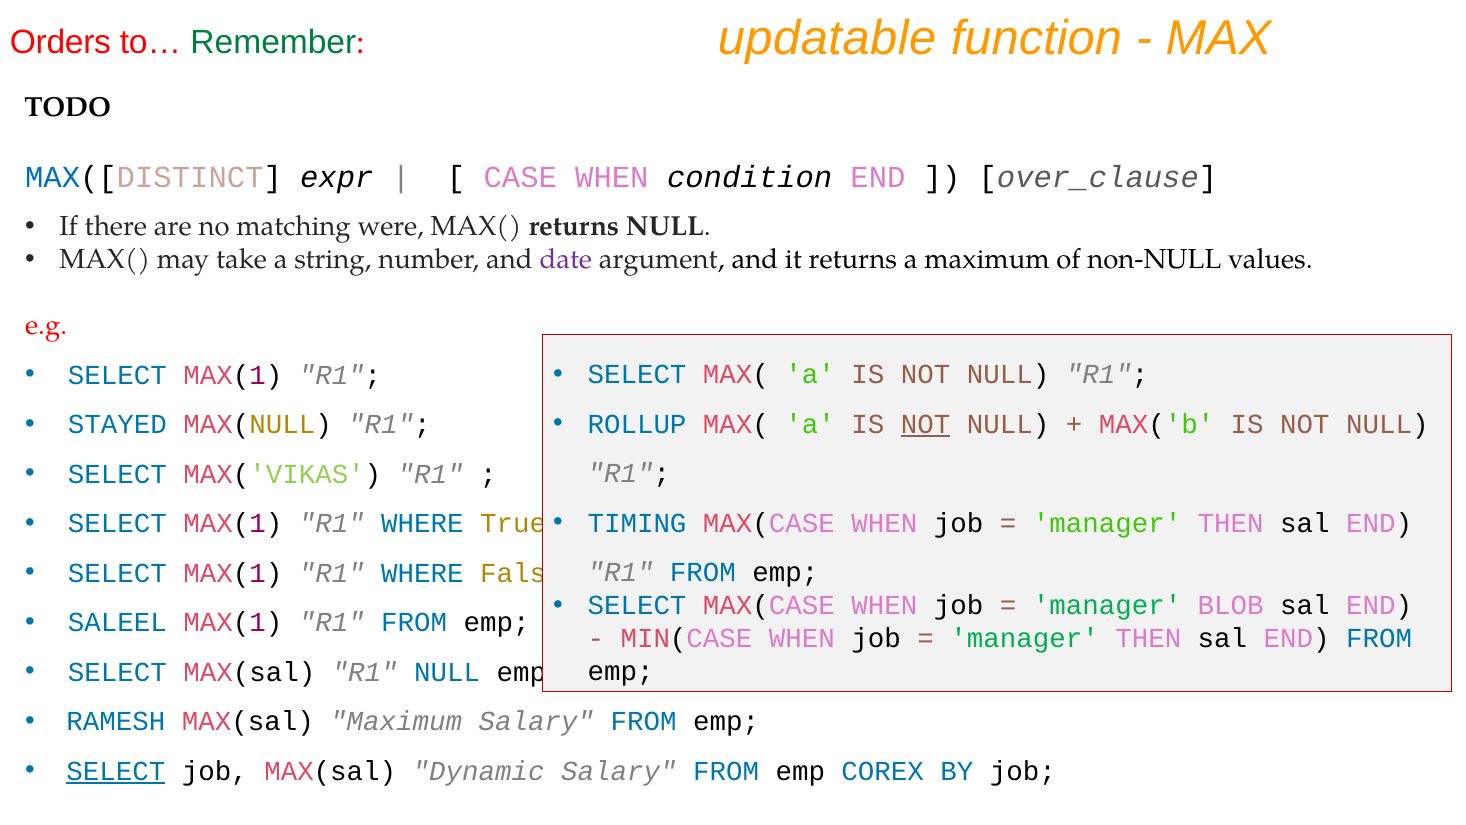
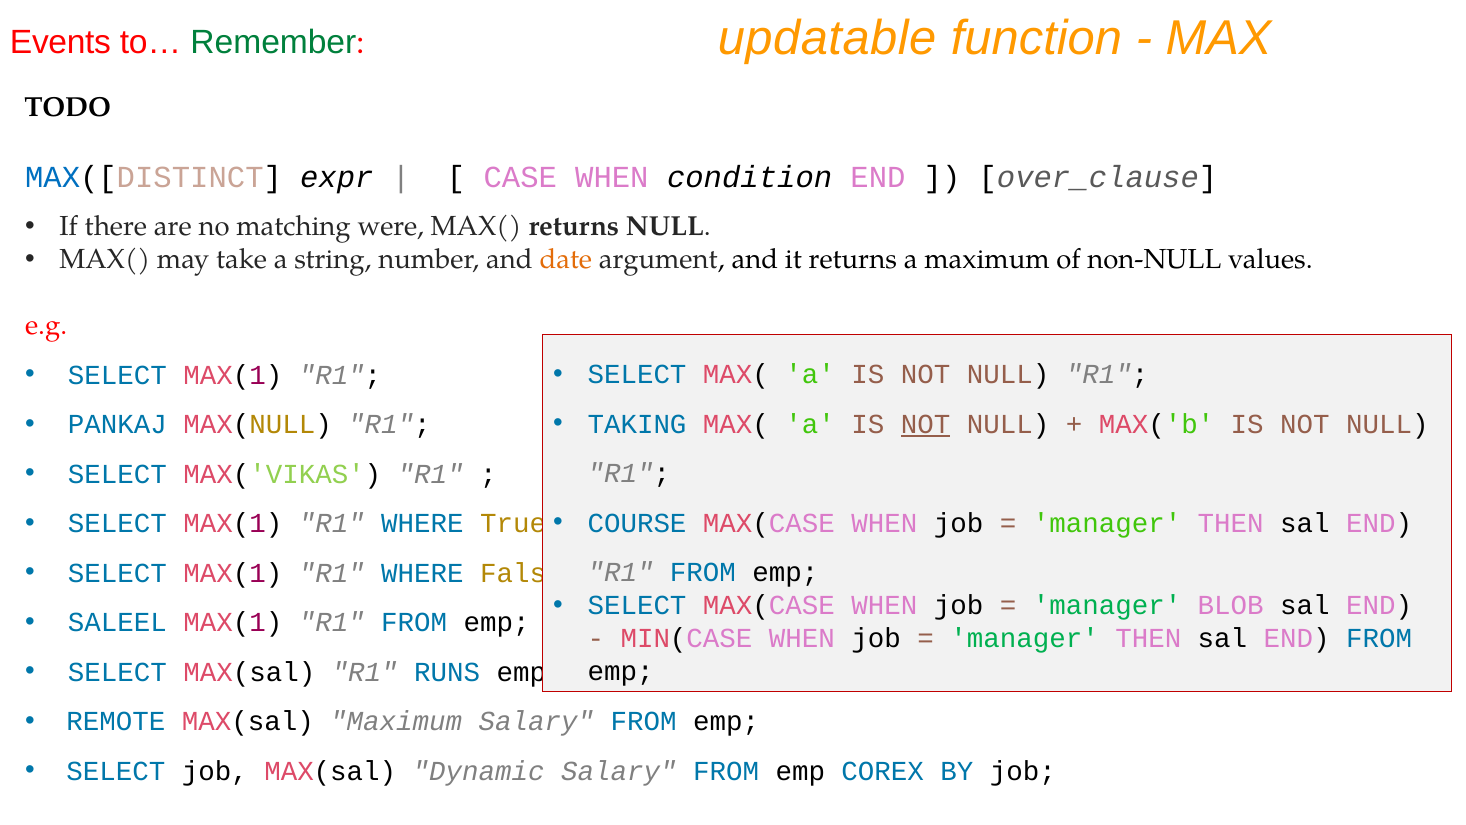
Orders: Orders -> Events (60, 42)
date colour: purple -> orange (566, 260)
ROLLUP: ROLLUP -> TAKING (637, 424)
STAYED: STAYED -> PANKAJ (117, 424)
TIMING: TIMING -> COURSE (637, 523)
R1 NULL: NULL -> RUNS (447, 672)
RAMESH: RAMESH -> REMOTE (116, 721)
SELECT underline: present -> none (116, 771)
